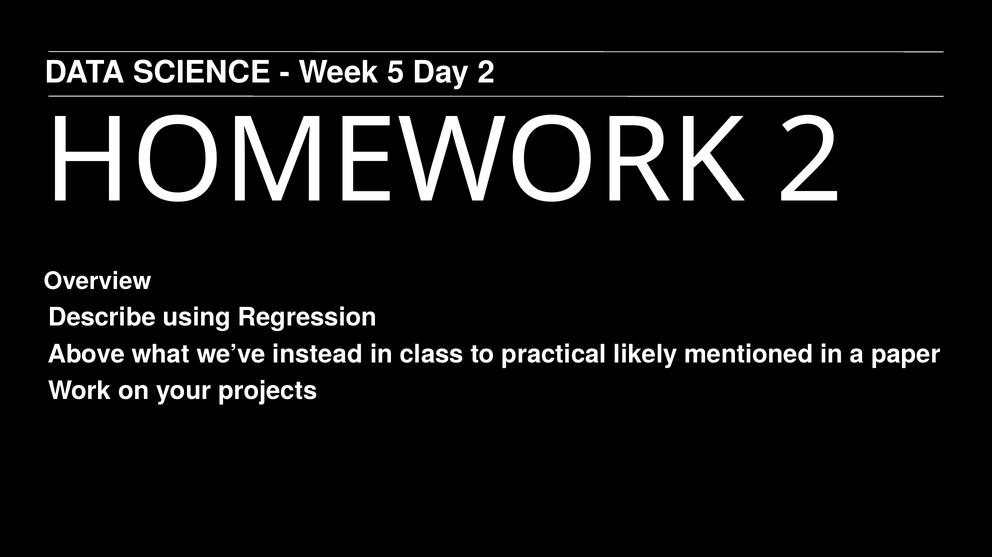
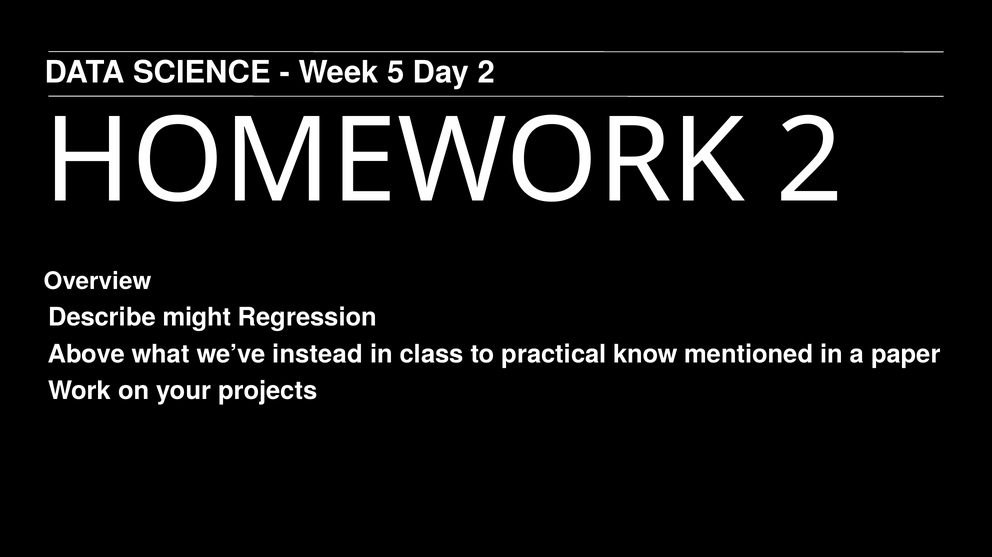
using: using -> might (197, 317)
likely: likely -> know (646, 354)
